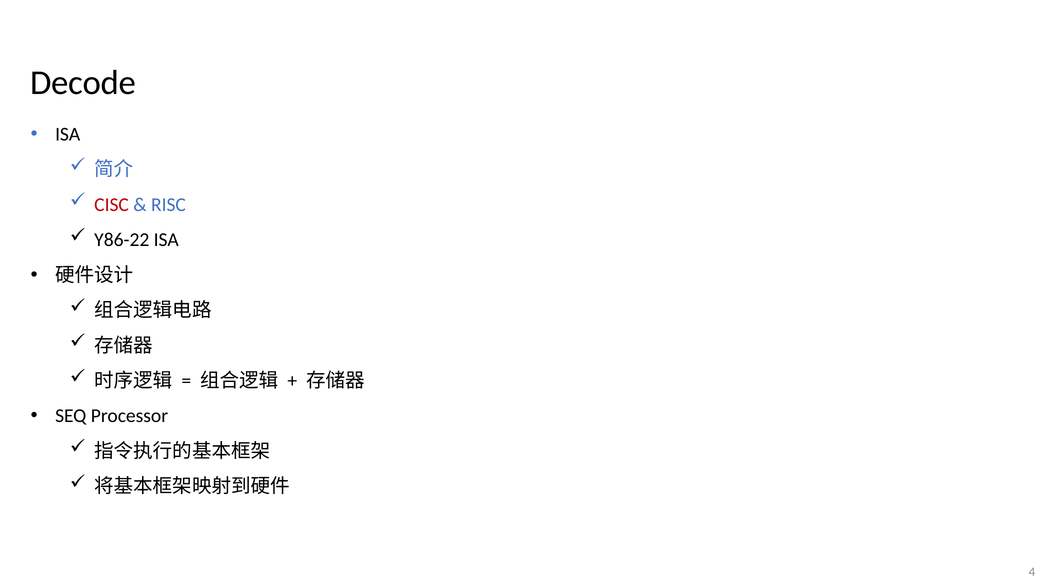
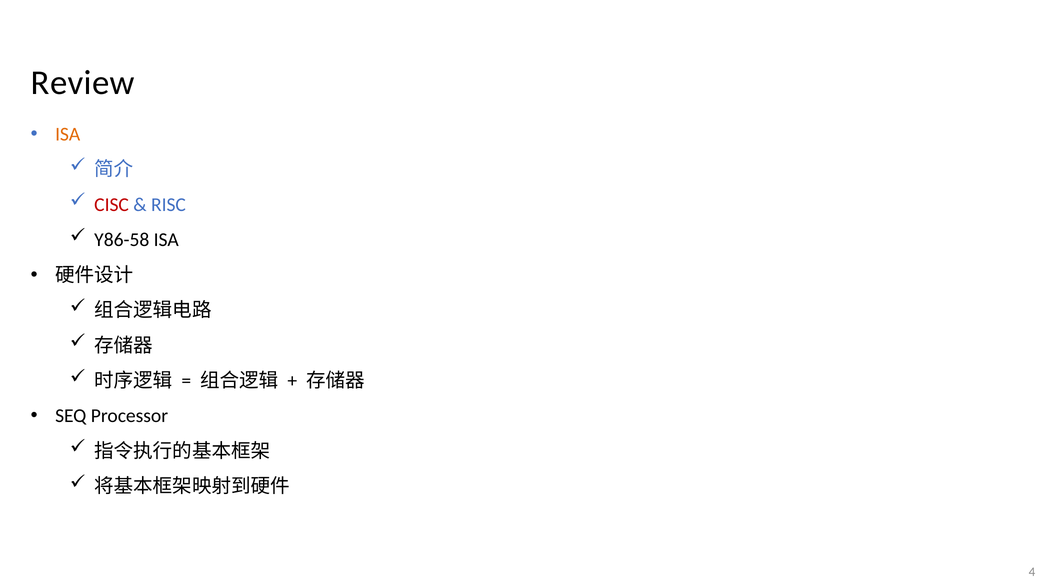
Decode: Decode -> Review (83, 83)
ISA colour: black -> orange (68, 134)
Y86-22: Y86-22 -> Y86-58 (122, 240)
